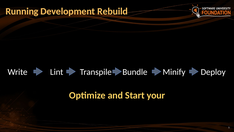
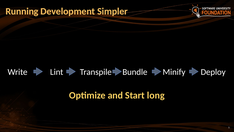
Rebuild: Rebuild -> Simpler (113, 11)
your: your -> long (156, 95)
